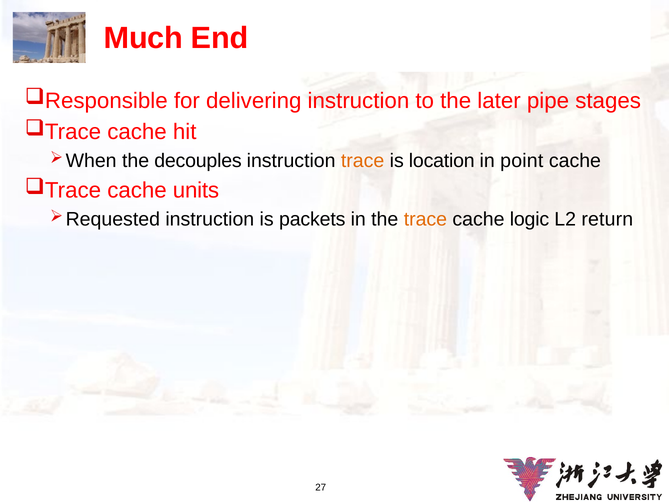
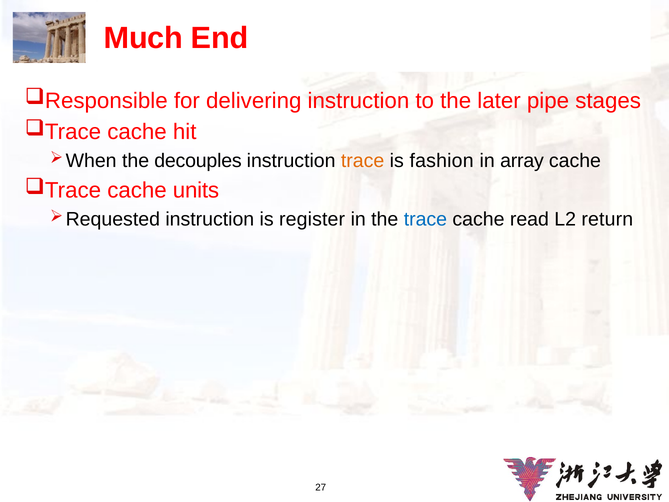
location: location -> fashion (442, 161)
point: point -> array (522, 161)
packets: packets -> register (312, 219)
trace colour: orange -> blue (425, 219)
logic: logic -> read (529, 219)
